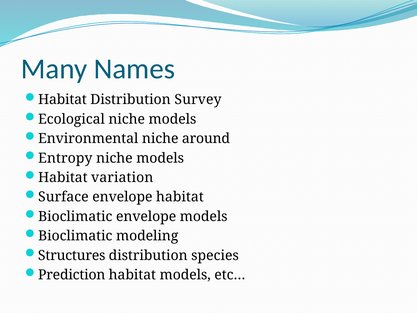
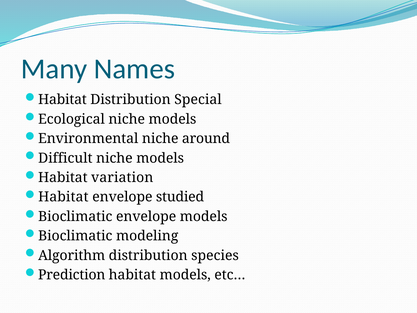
Survey: Survey -> Special (198, 100)
Entropy: Entropy -> Difficult (65, 158)
Surface: Surface -> Habitat (63, 197)
envelope habitat: habitat -> studied (180, 197)
Structures: Structures -> Algorithm (72, 255)
